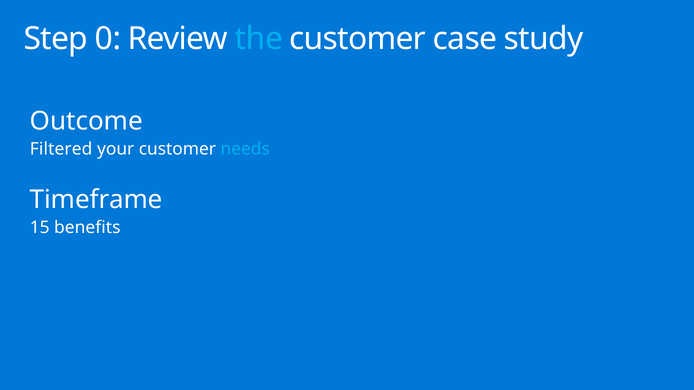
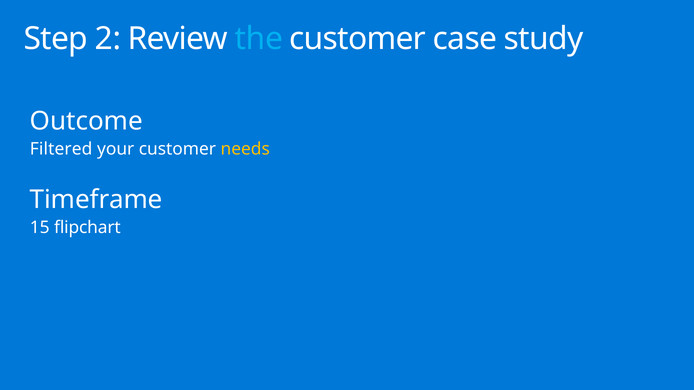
0: 0 -> 2 (108, 39)
needs colour: light blue -> yellow (245, 149)
benefits: benefits -> flipchart (87, 228)
